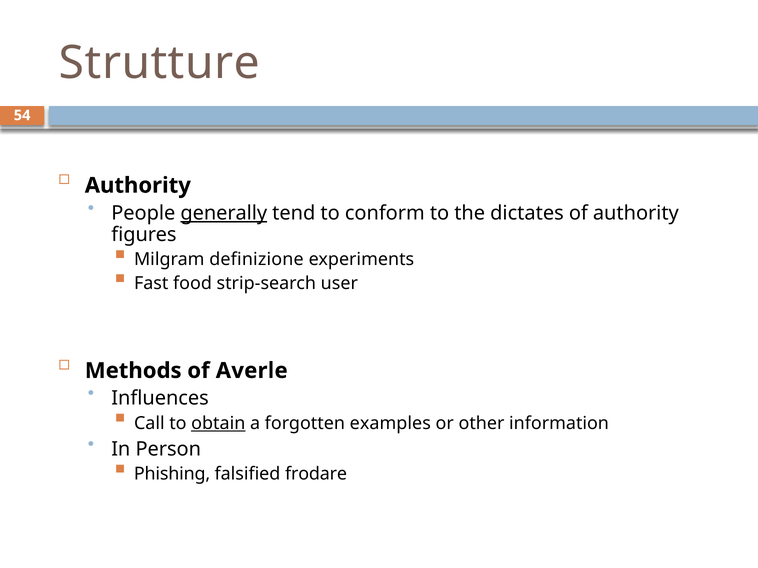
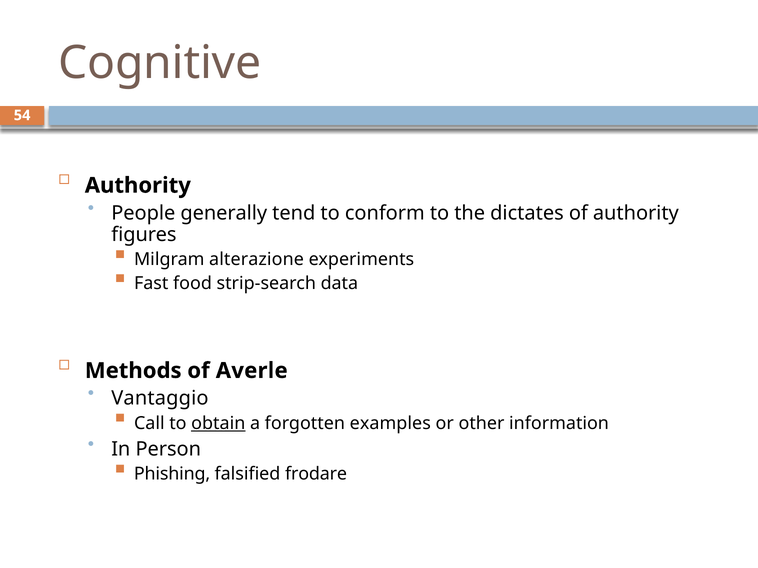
Strutture: Strutture -> Cognitive (160, 63)
generally underline: present -> none (224, 213)
definizione: definizione -> alterazione (257, 260)
user: user -> data (339, 284)
Influences: Influences -> Vantaggio (160, 399)
